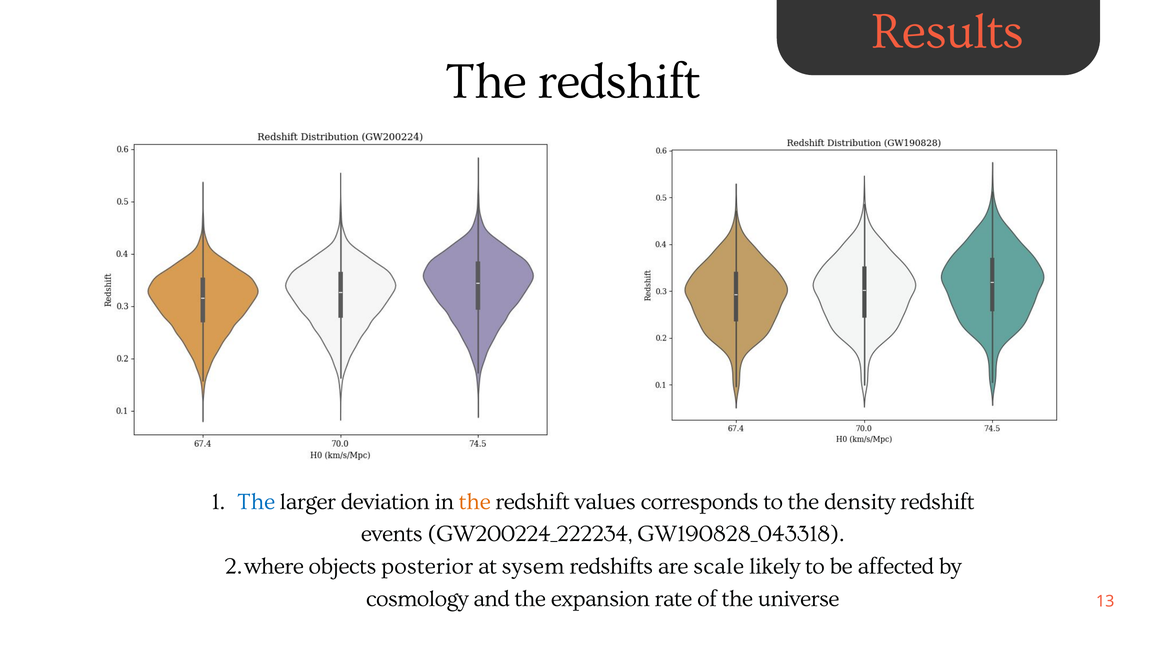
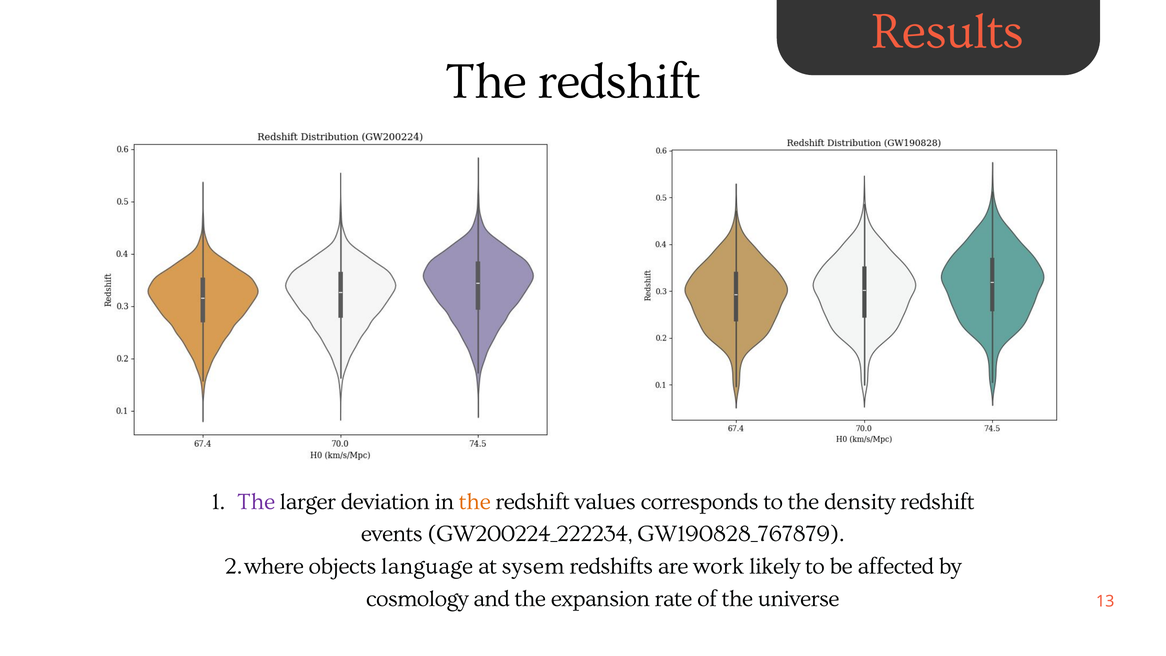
The colour: blue -> purple (256, 501)
GW190828_043318: GW190828_043318 -> GW190828_767879 (741, 534)
posterior: posterior -> language (427, 566)
scale: scale -> work (719, 566)
